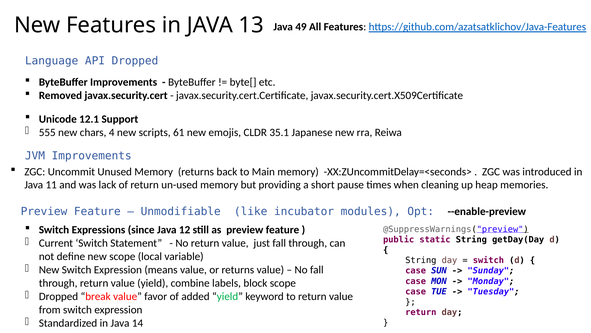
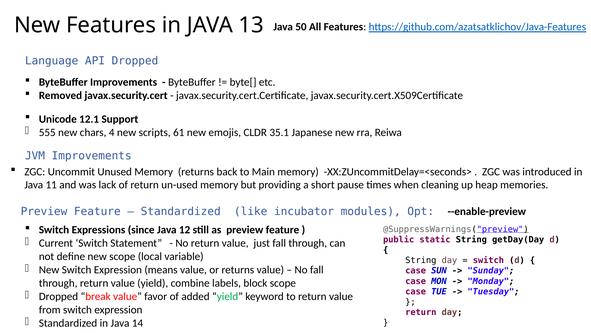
49: 49 -> 50 (301, 27)
Unmodifiable: Unmodifiable -> Standardized (181, 211)
